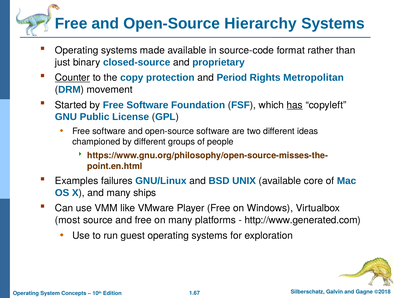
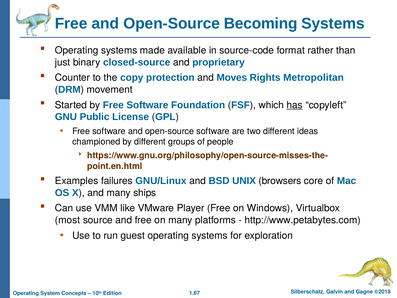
Hierarchy: Hierarchy -> Becoming (261, 24)
Counter underline: present -> none (72, 78)
Period: Period -> Moves (232, 78)
UNIX available: available -> browsers (280, 181)
http://www.generated.com: http://www.generated.com -> http://www.petabytes.com (303, 220)
